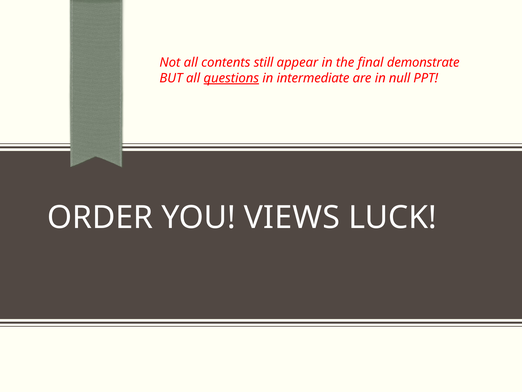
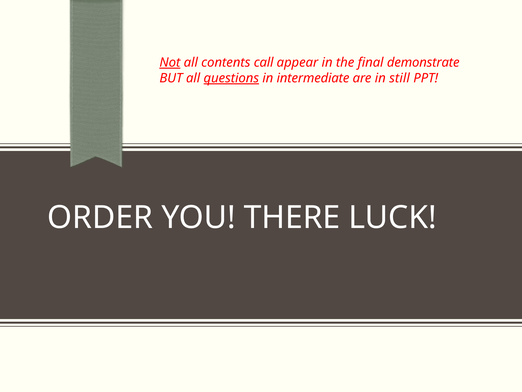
Not underline: none -> present (170, 62)
still: still -> call (264, 62)
null: null -> still (399, 78)
VIEWS: VIEWS -> THERE (292, 218)
